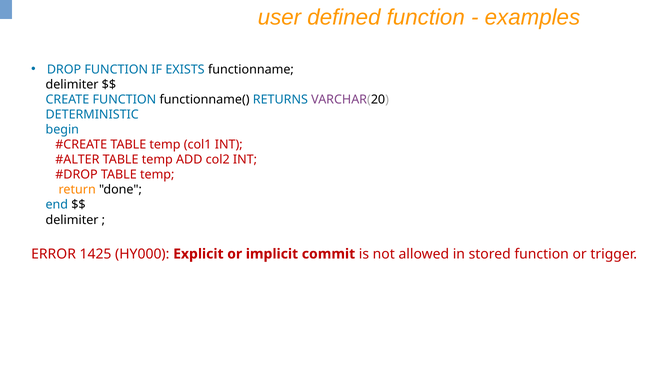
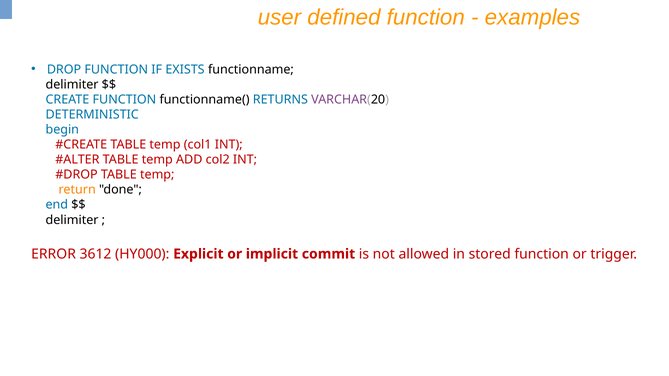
1425: 1425 -> 3612 (96, 254)
